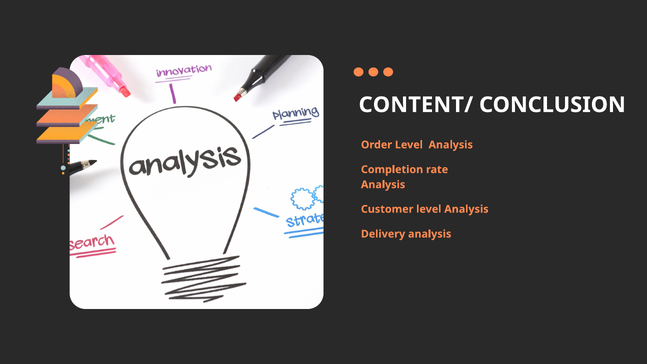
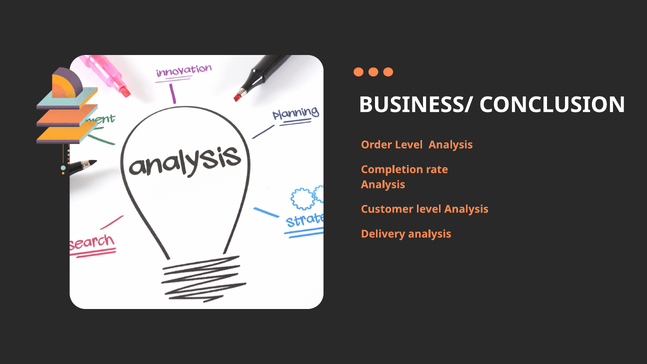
CONTENT/: CONTENT/ -> BUSINESS/ (416, 105)
